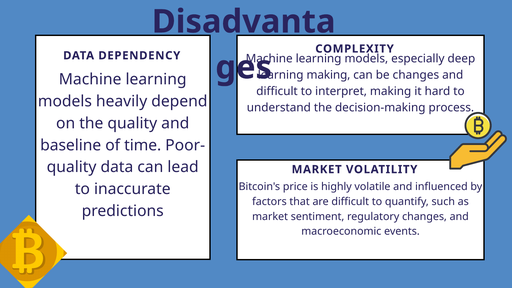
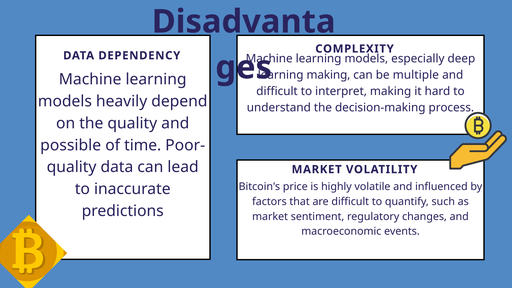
be changes: changes -> multiple (416, 75)
baseline: baseline -> possible (71, 145)
